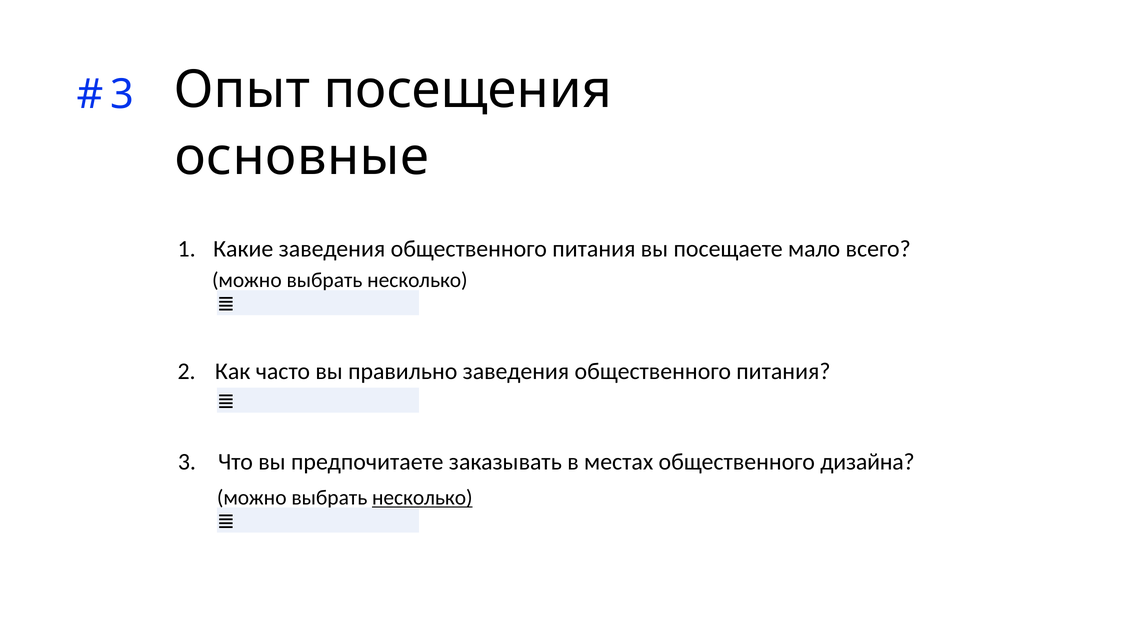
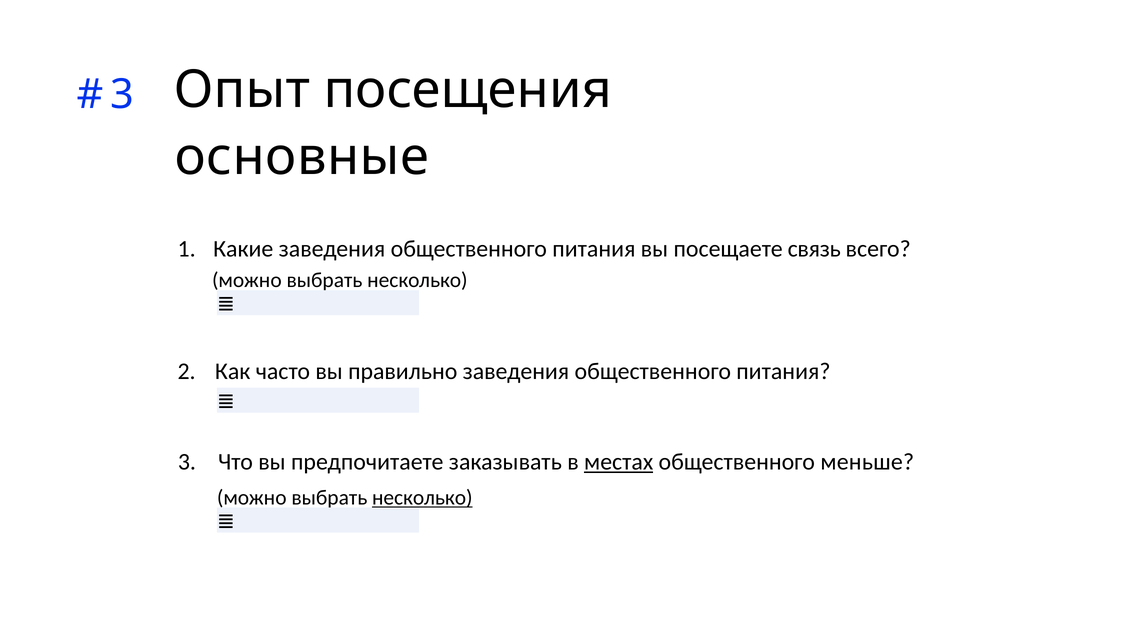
мало: мало -> связь (814, 249)
местах underline: none -> present (619, 462)
дизайна: дизайна -> меньше (867, 462)
